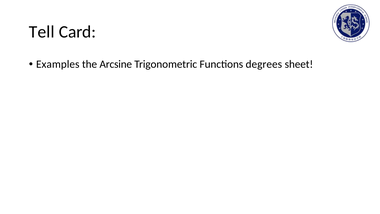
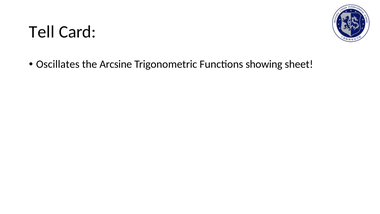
Examples: Examples -> Oscillates (58, 64)
degrees: degrees -> showing (264, 64)
